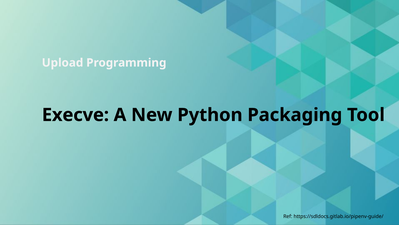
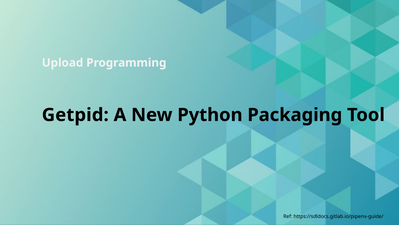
Execve: Execve -> Getpid (75, 115)
